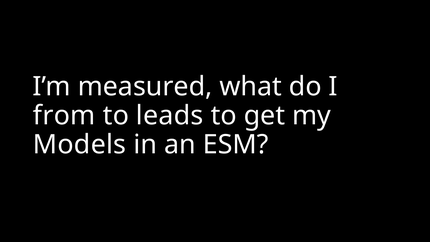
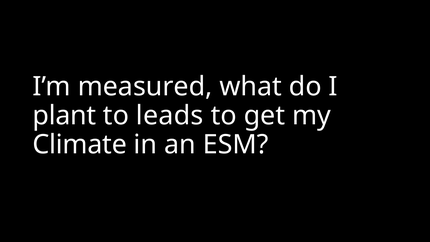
from: from -> plant (64, 116)
Models: Models -> Climate (80, 145)
